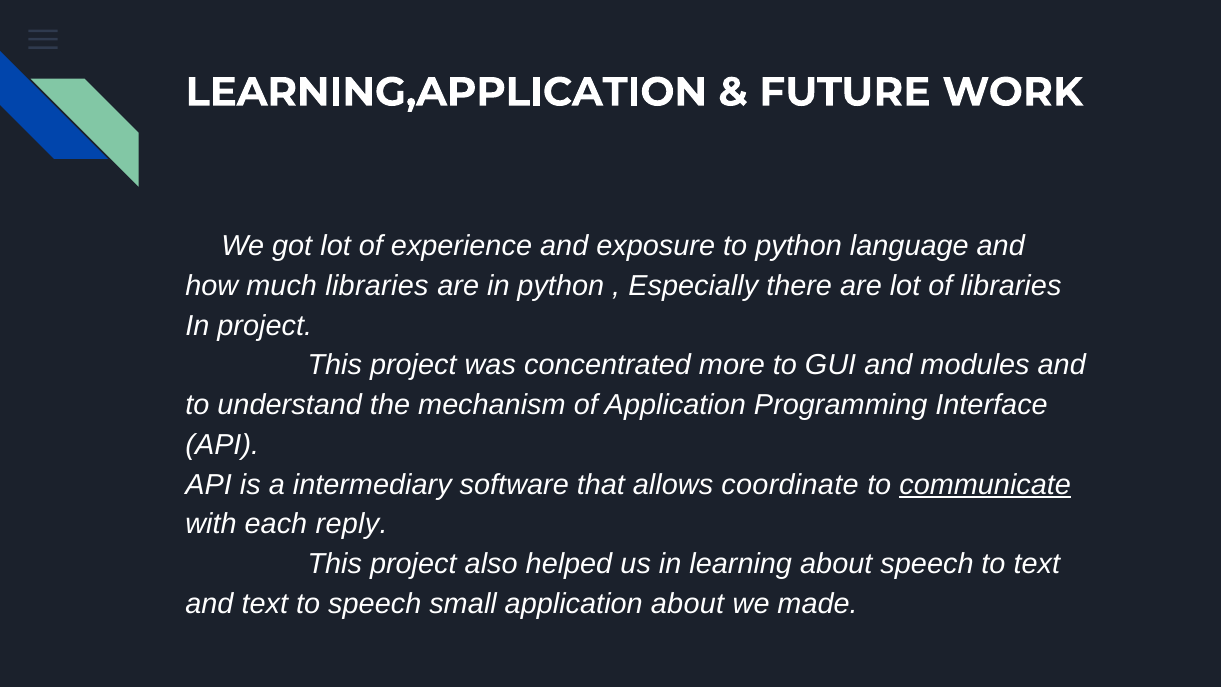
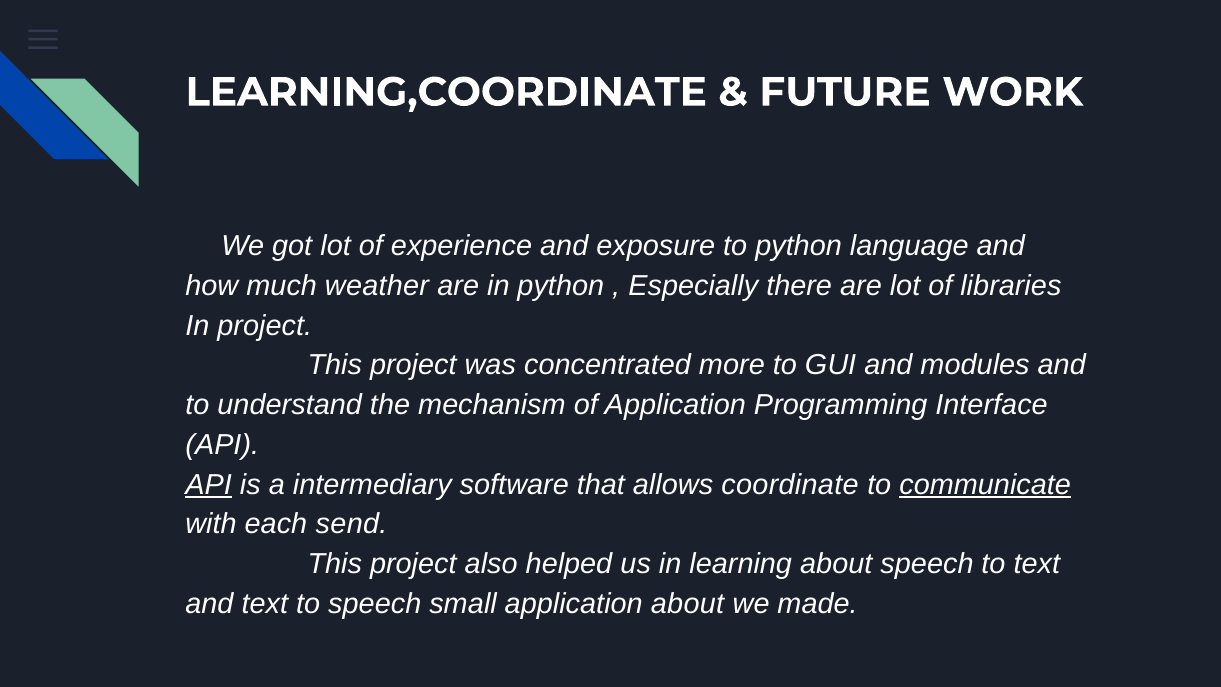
LEARNING,APPLICATION: LEARNING,APPLICATION -> LEARNING,COORDINATE (446, 92)
much libraries: libraries -> weather (377, 286)
API underline: none -> present (209, 485)
reply: reply -> send (352, 524)
